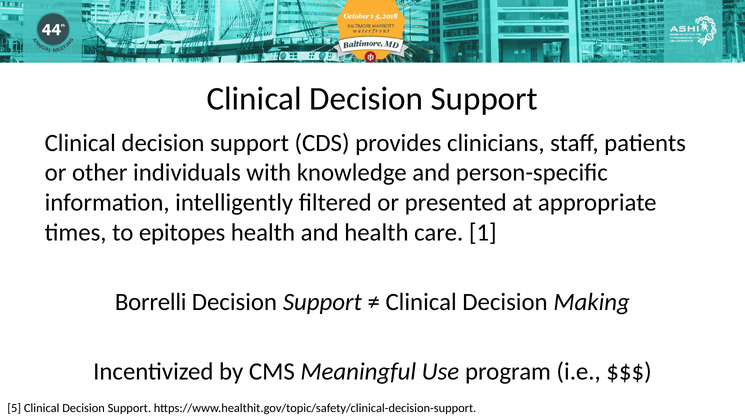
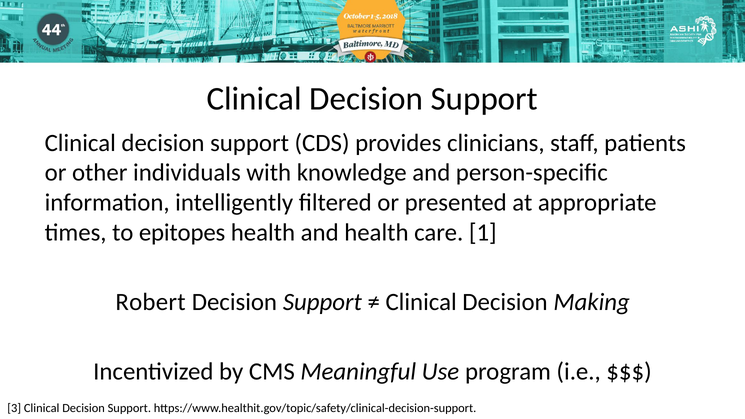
Borrelli: Borrelli -> Robert (151, 302)
5: 5 -> 3 (14, 408)
